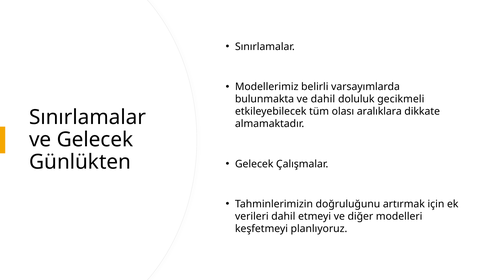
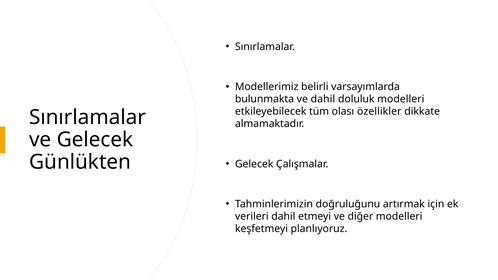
doluluk gecikmeli: gecikmeli -> modelleri (401, 99)
aralıklara: aralıklara -> özellikler (379, 112)
